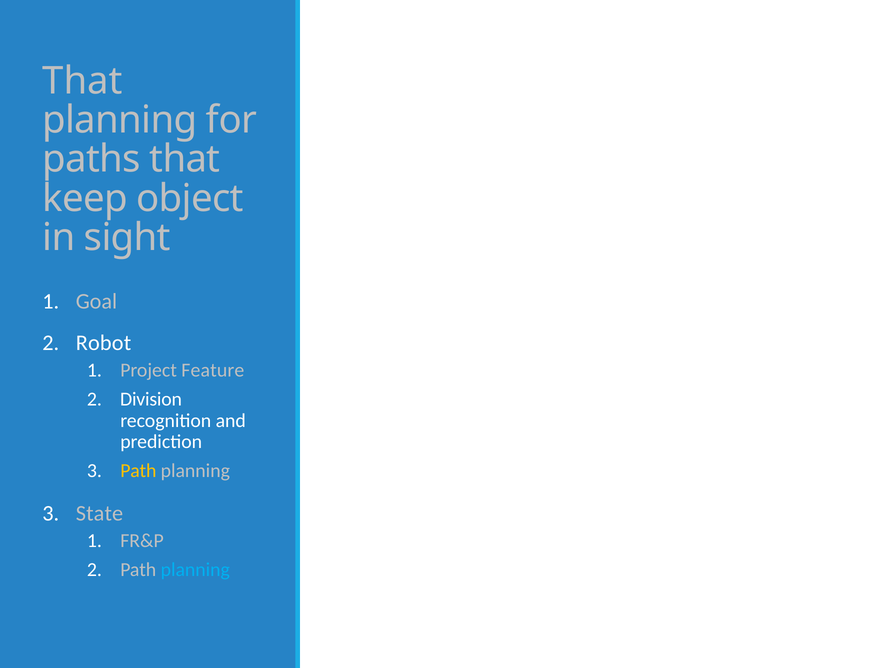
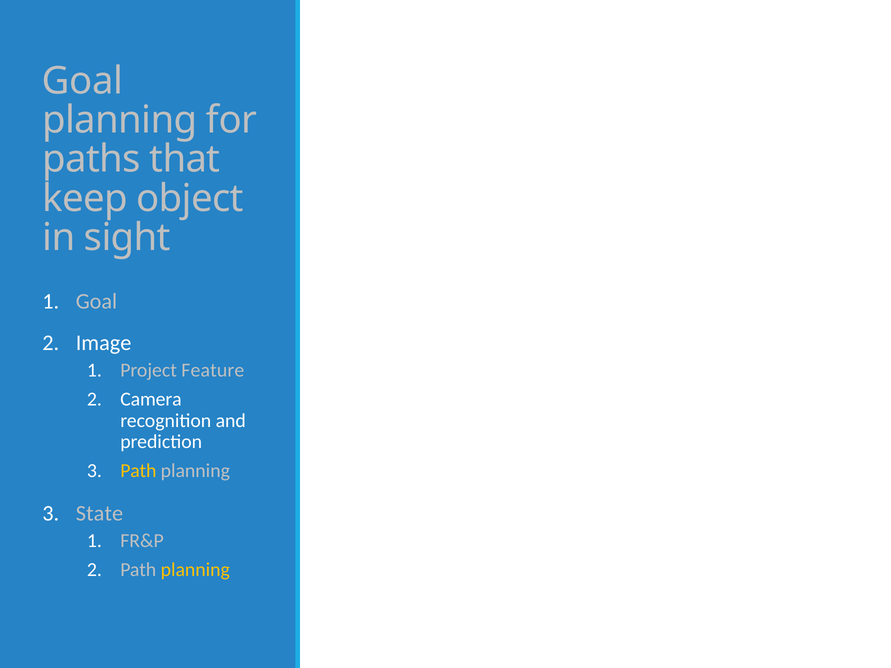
That: That -> Goal (83, 81)
Robot: Robot -> Image (104, 343)
Division: Division -> Camera (151, 399)
planning colour: light blue -> yellow (195, 570)
